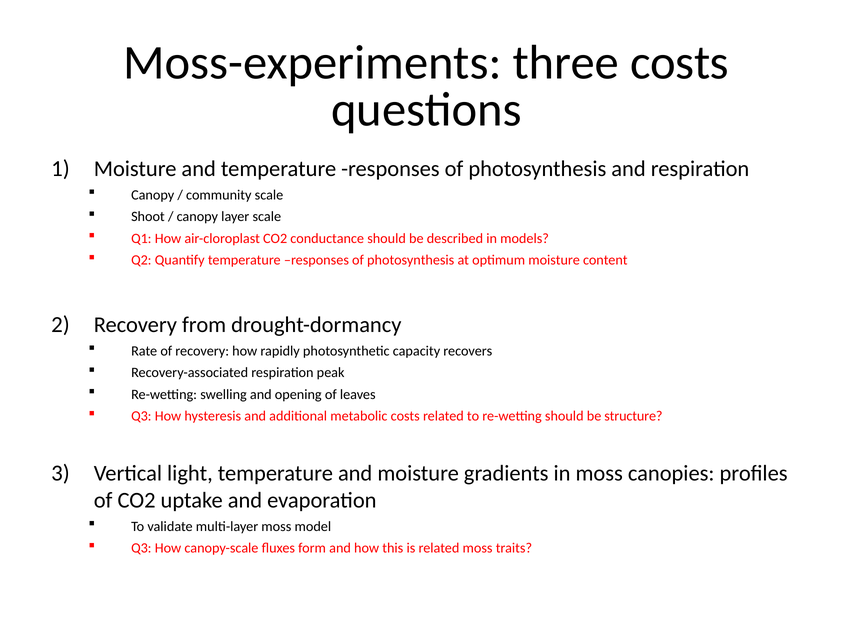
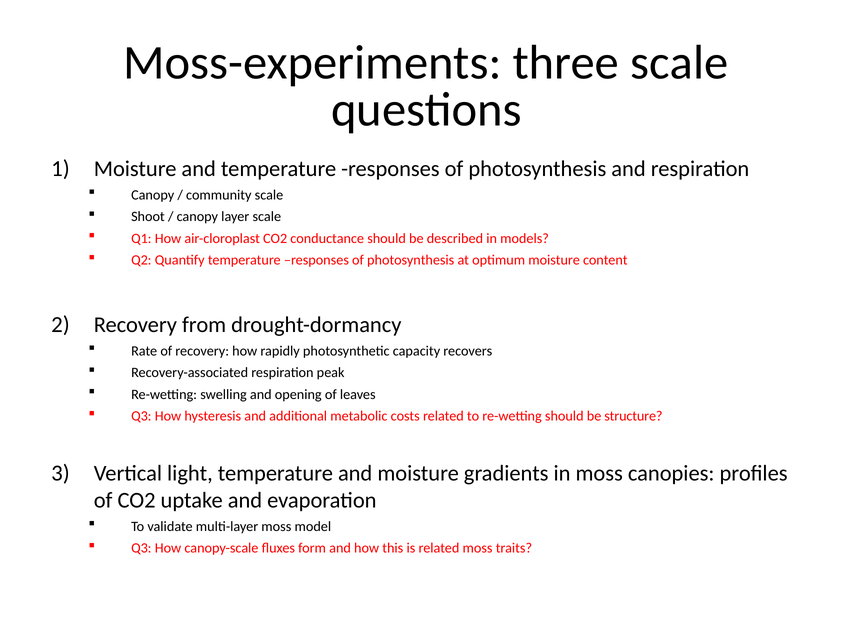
three costs: costs -> scale (679, 63)
